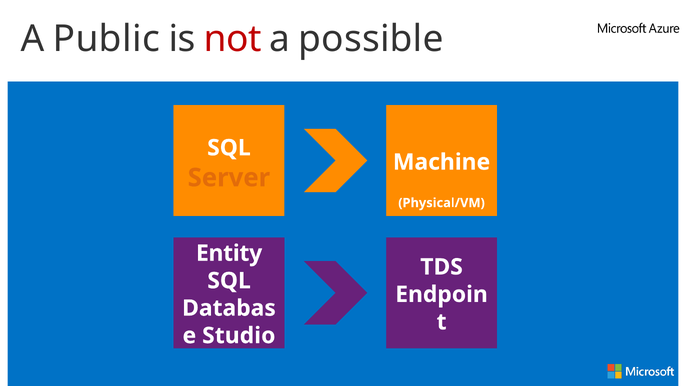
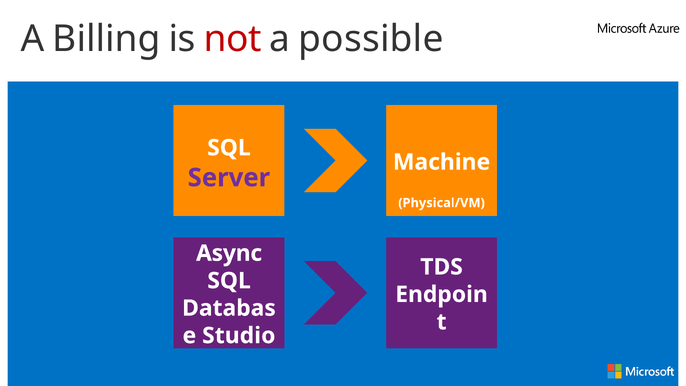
Public: Public -> Billing (107, 39)
Server colour: orange -> purple (229, 178)
Entity: Entity -> Async (229, 253)
